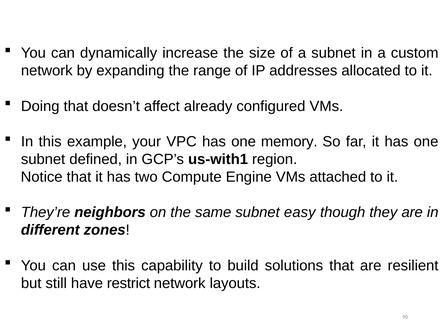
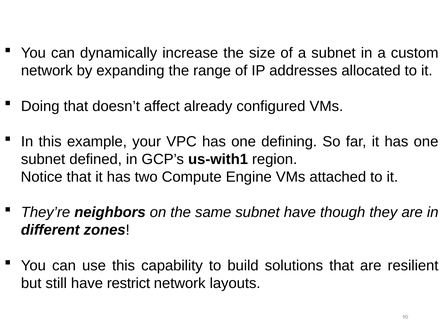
memory: memory -> defining (289, 142)
subnet easy: easy -> have (300, 213)
